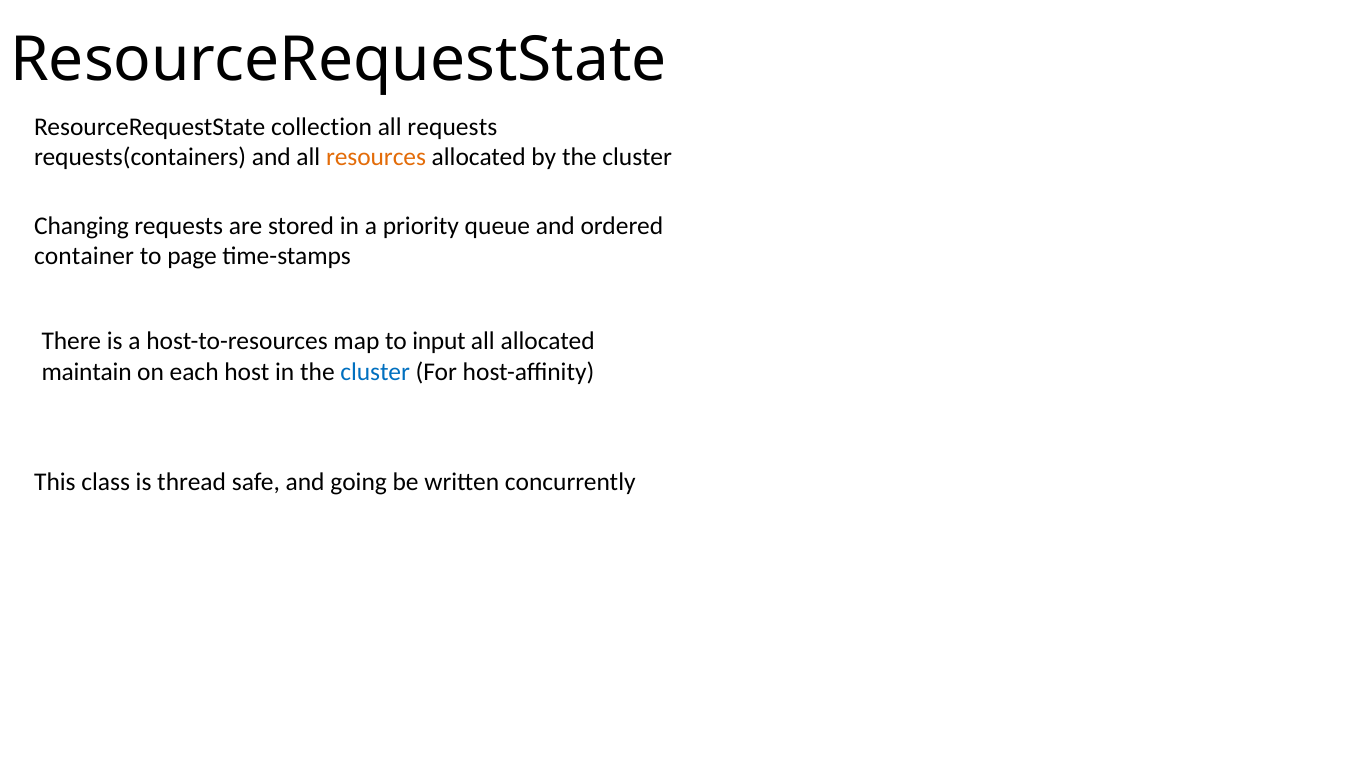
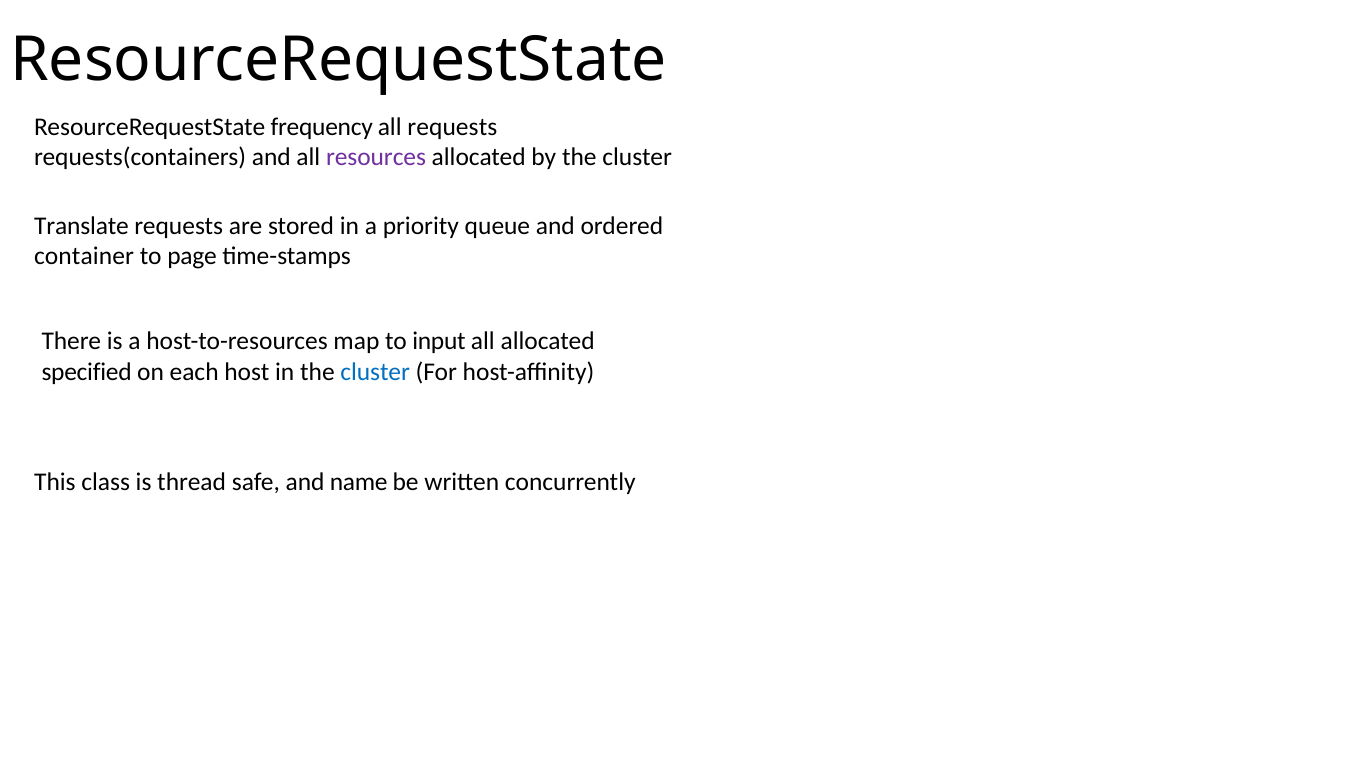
collection: collection -> frequency (322, 127)
resources colour: orange -> purple (376, 157)
Changing: Changing -> Translate (81, 226)
maintain: maintain -> specified (87, 372)
going: going -> name (359, 483)
